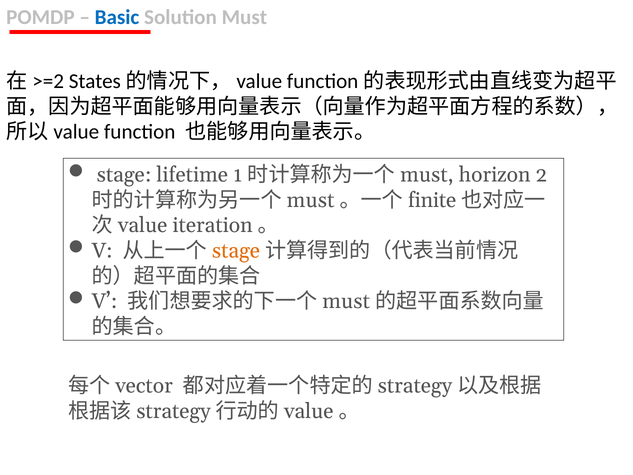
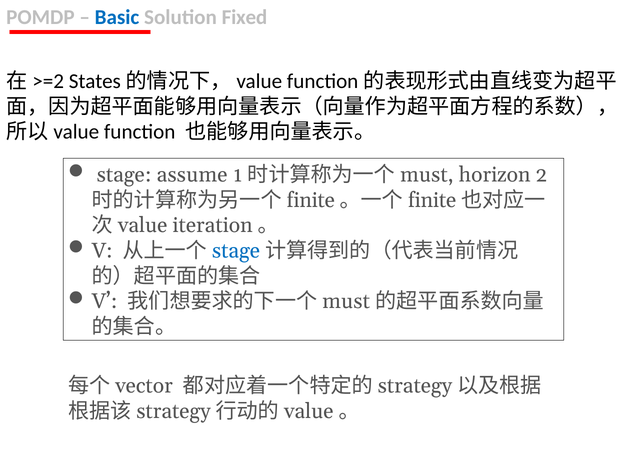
Solution Must: Must -> Fixed (244, 17)
lifetime: lifetime -> assume (192, 175)
must: must -> finite (311, 200)
stage colour: orange -> blue (236, 251)
